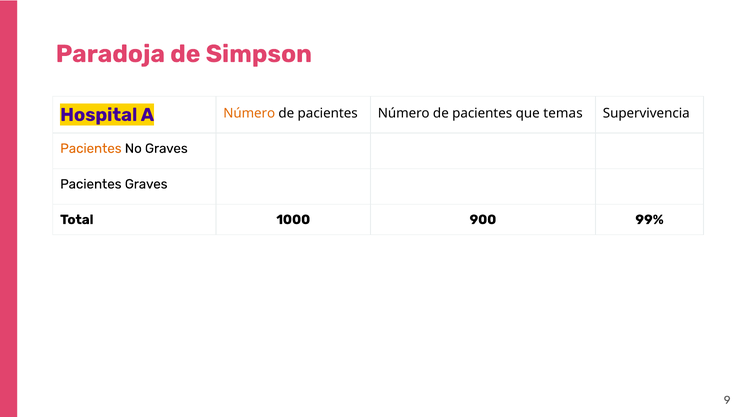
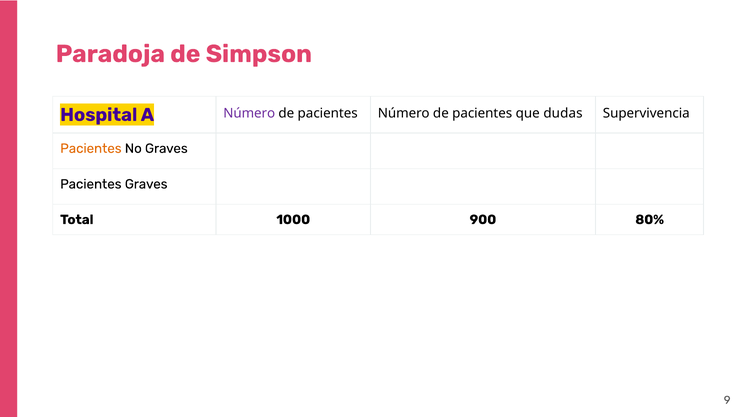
Número colour: orange -> purple (249, 113)
temas: temas -> dudas (563, 113)
99%: 99% -> 80% (650, 220)
